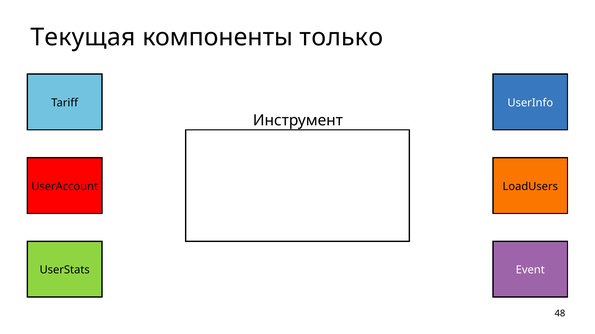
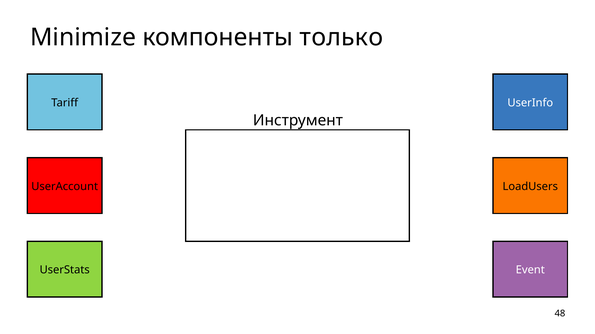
Текущая: Текущая -> Minimize (83, 38)
